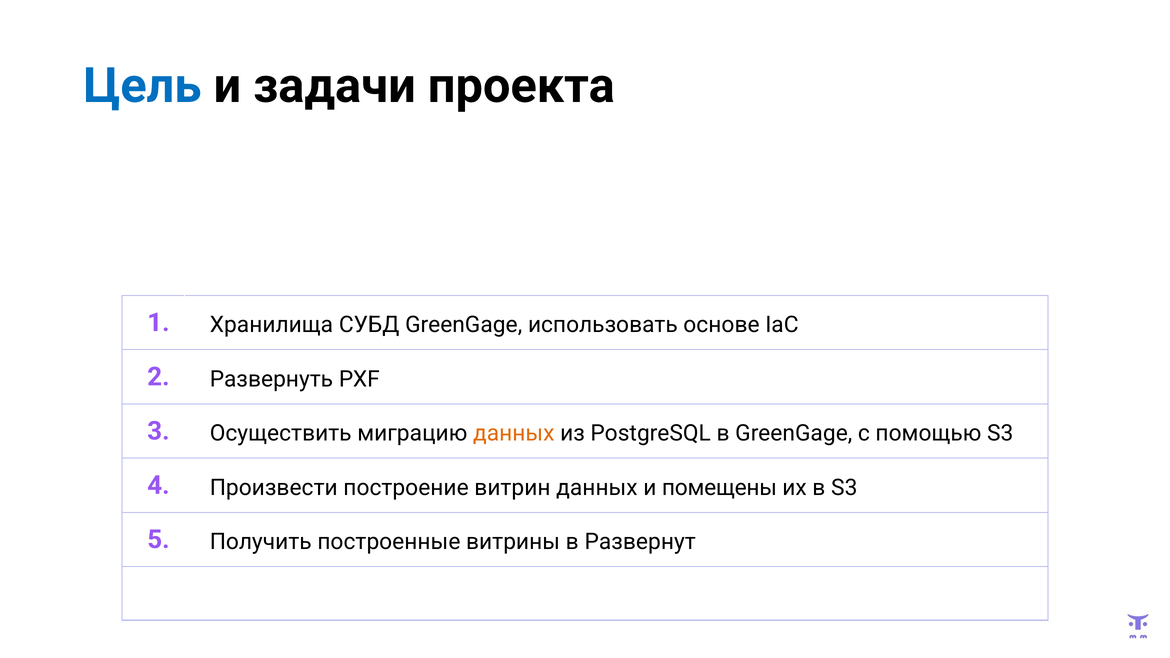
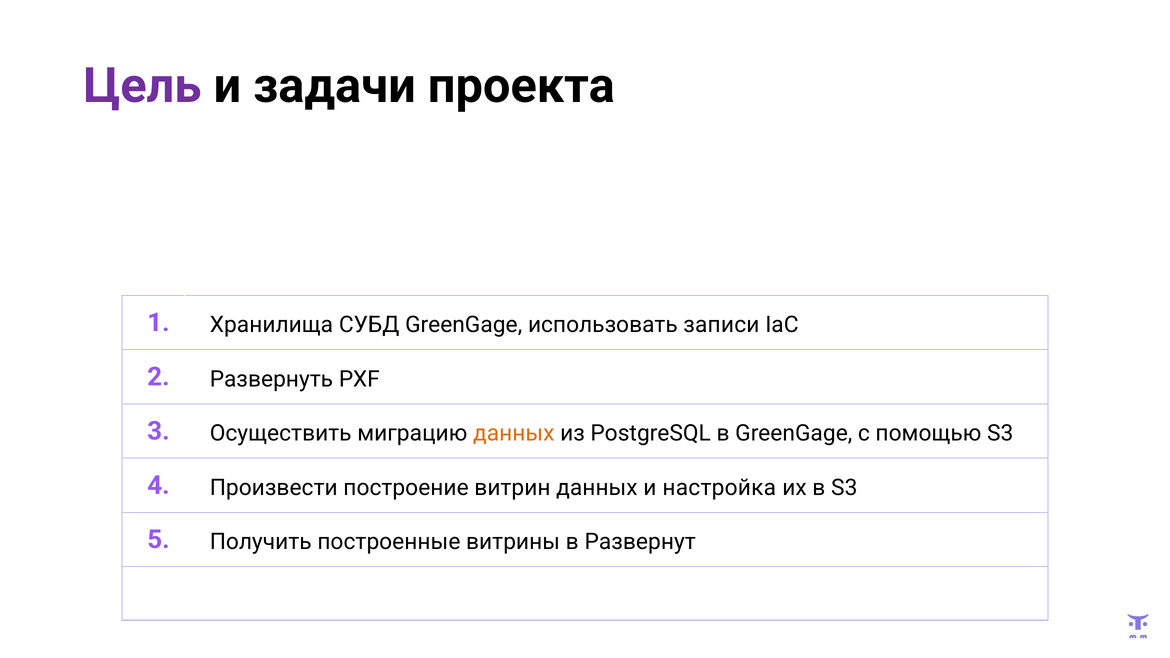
Цель colour: blue -> purple (142, 86)
основе: основе -> записи (721, 325)
помещены: помещены -> настройка (719, 488)
